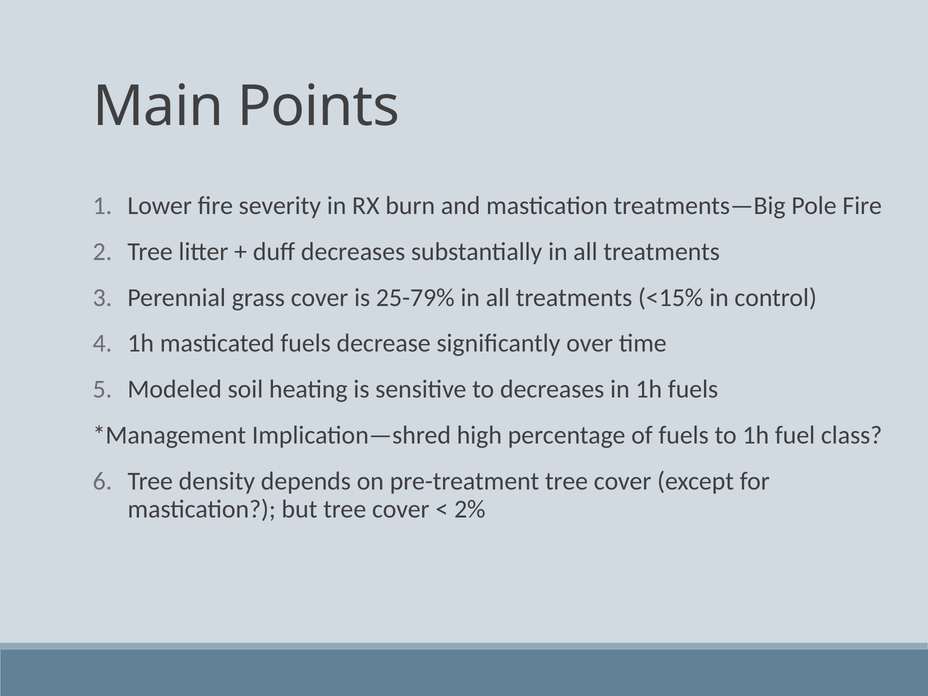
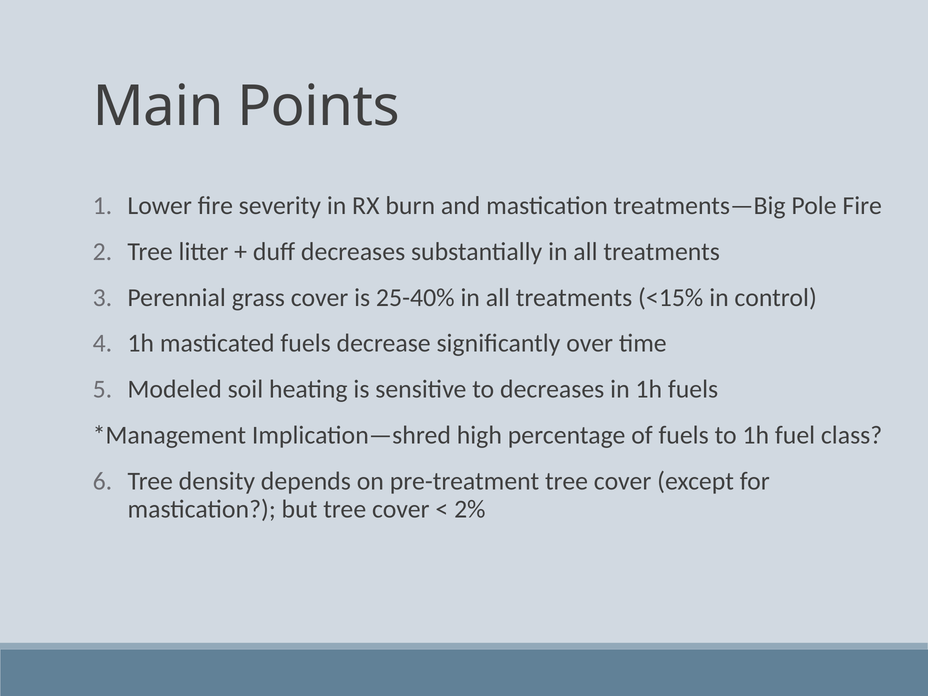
25-79%: 25-79% -> 25-40% (415, 298)
